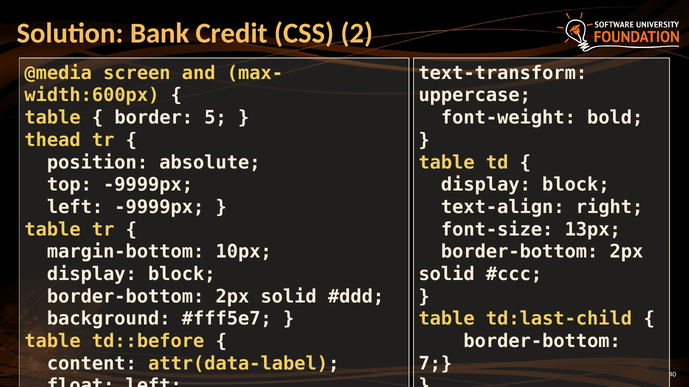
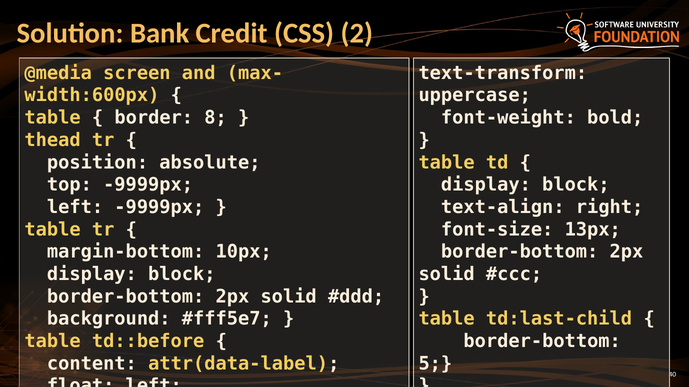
5: 5 -> 8 (216, 118)
7: 7 -> 5 (435, 364)
